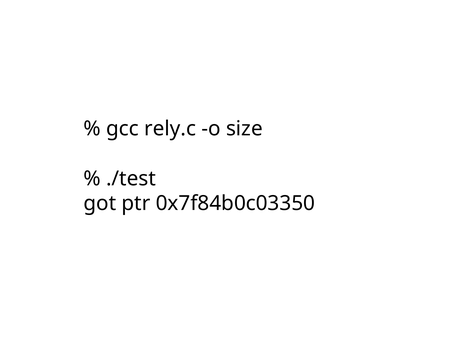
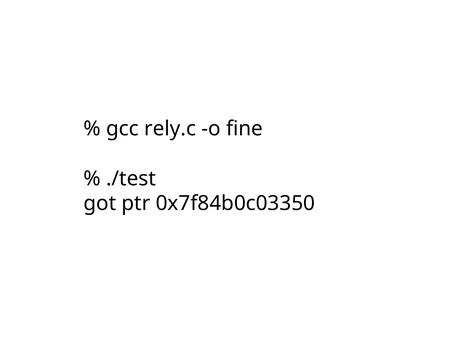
size: size -> fine (244, 129)
